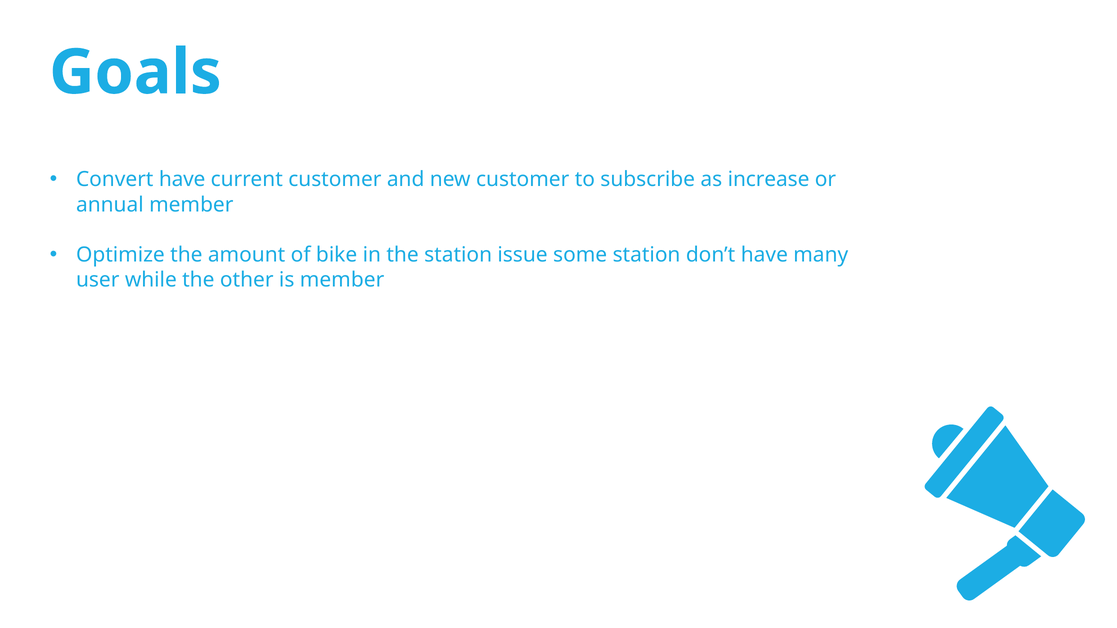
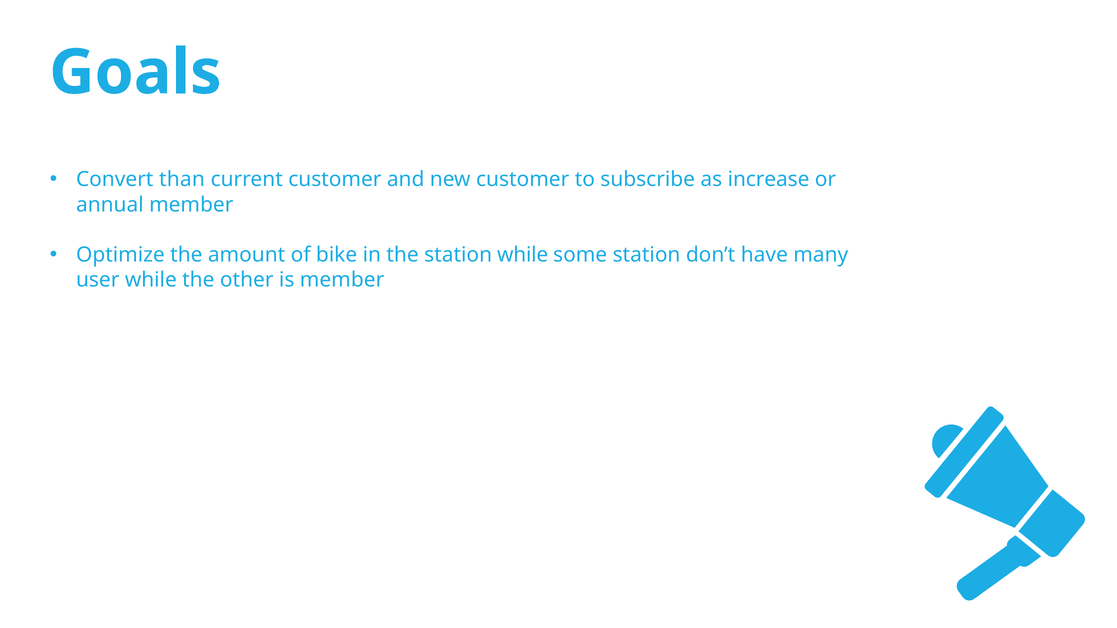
Convert have: have -> than (182, 180)
station issue: issue -> while (523, 255)
